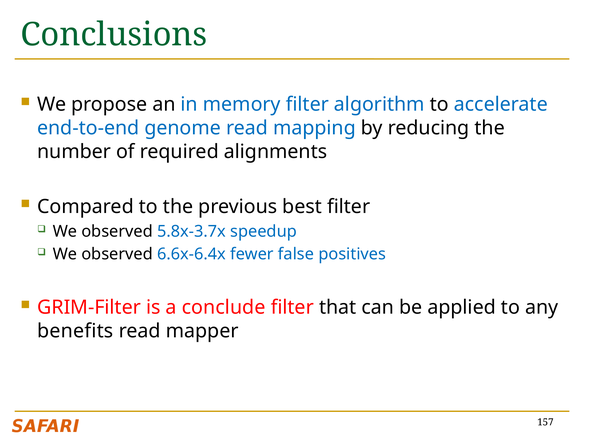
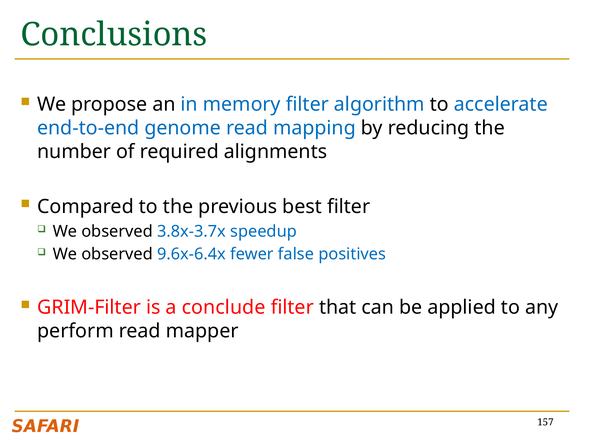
5.8x-3.7x: 5.8x-3.7x -> 3.8x-3.7x (192, 231)
6.6x-6.4x: 6.6x-6.4x -> 9.6x-6.4x (192, 254)
benefits: benefits -> perform (75, 331)
